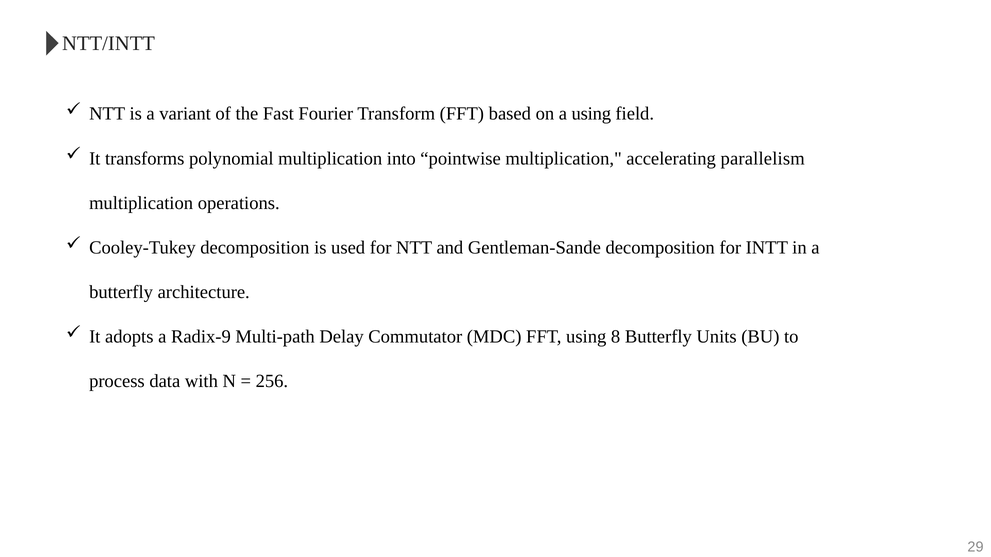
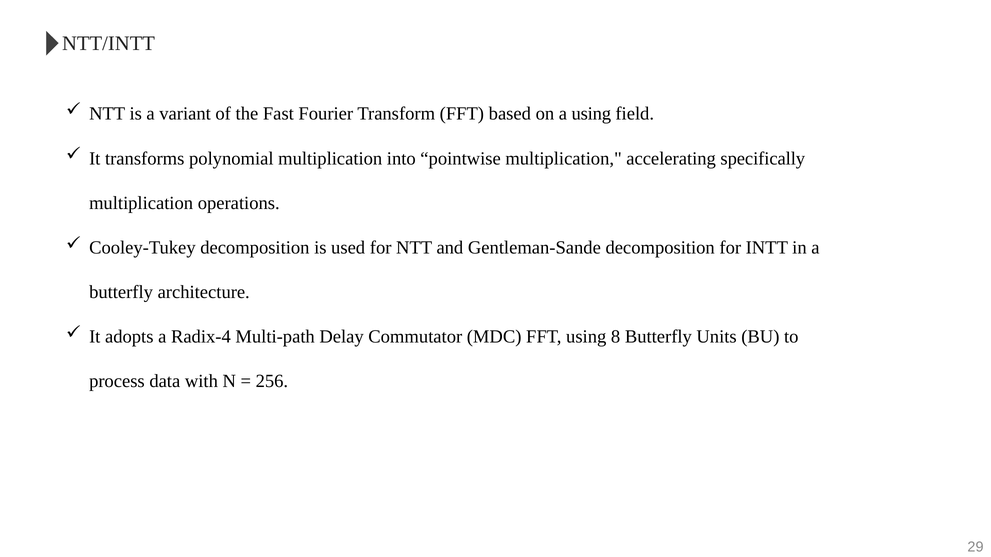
parallelism: parallelism -> specifically (763, 159)
Radix-9: Radix-9 -> Radix-4 (201, 337)
